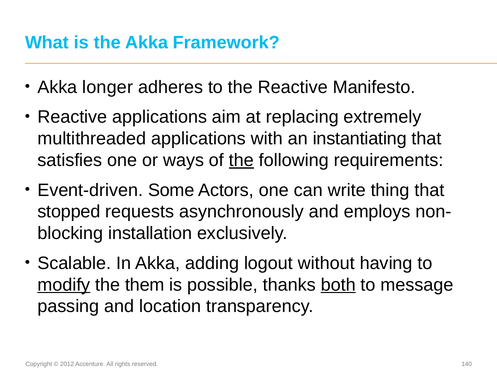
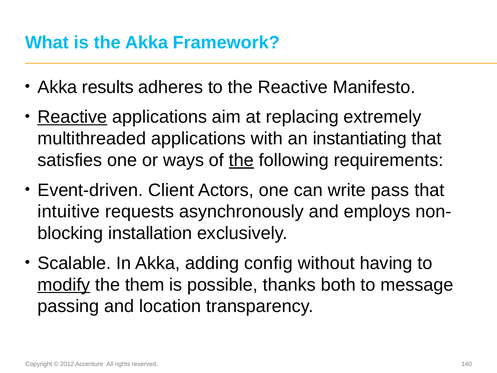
longer: longer -> results (108, 87)
Reactive underline: none -> present (72, 117)
Some: Some -> Client (171, 190)
thing: thing -> pass (390, 190)
stopped: stopped -> intuitive (69, 212)
logout: logout -> config (268, 263)
both underline: present -> none (338, 285)
